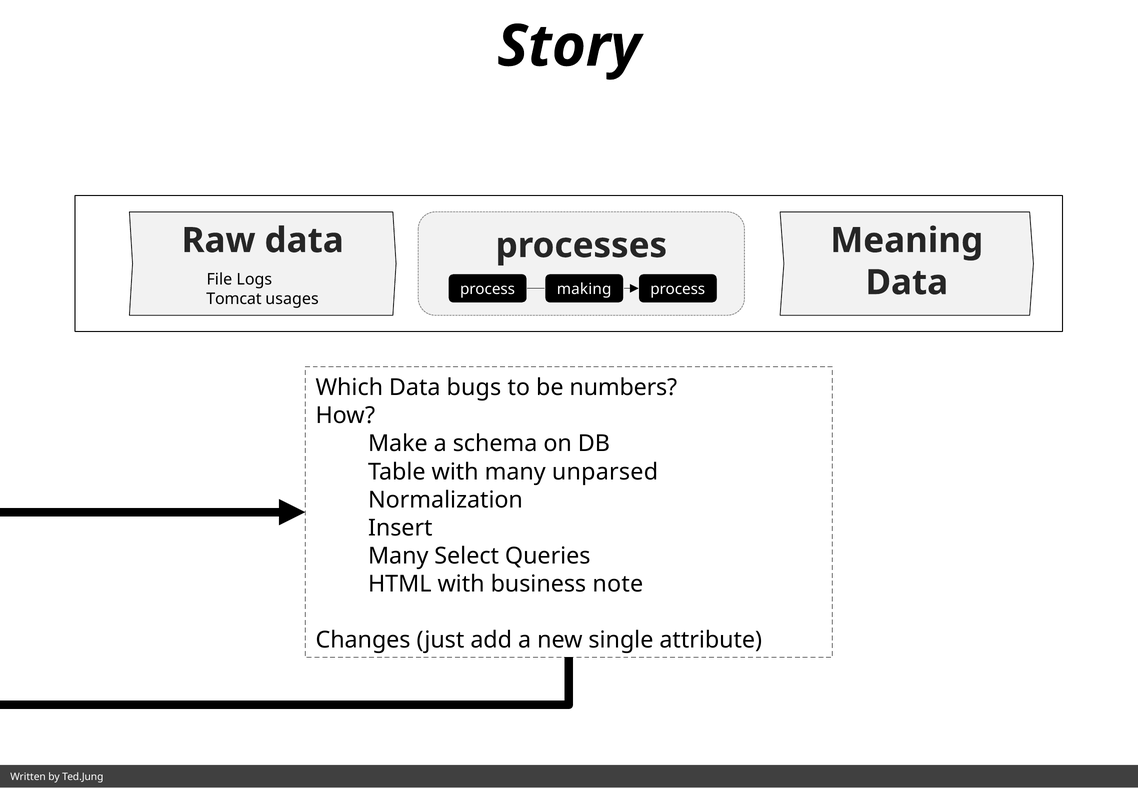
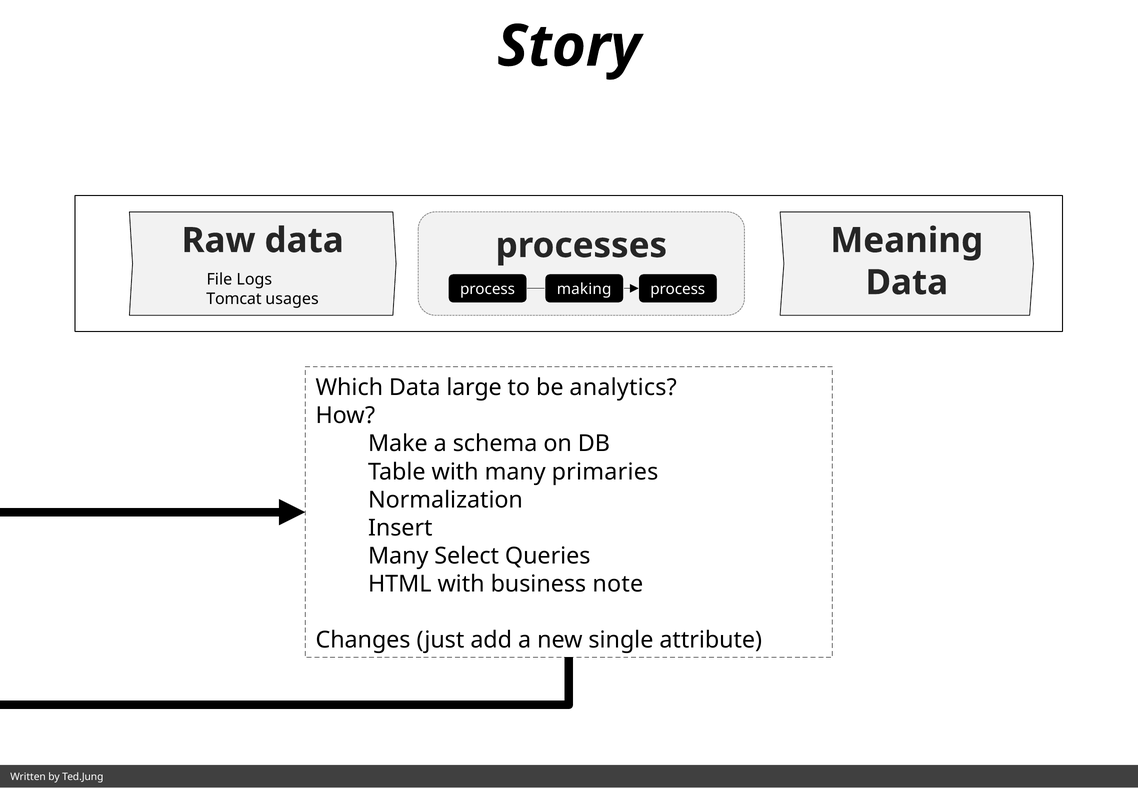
bugs: bugs -> large (474, 388)
numbers: numbers -> analytics (623, 388)
unparsed: unparsed -> primaries (605, 472)
